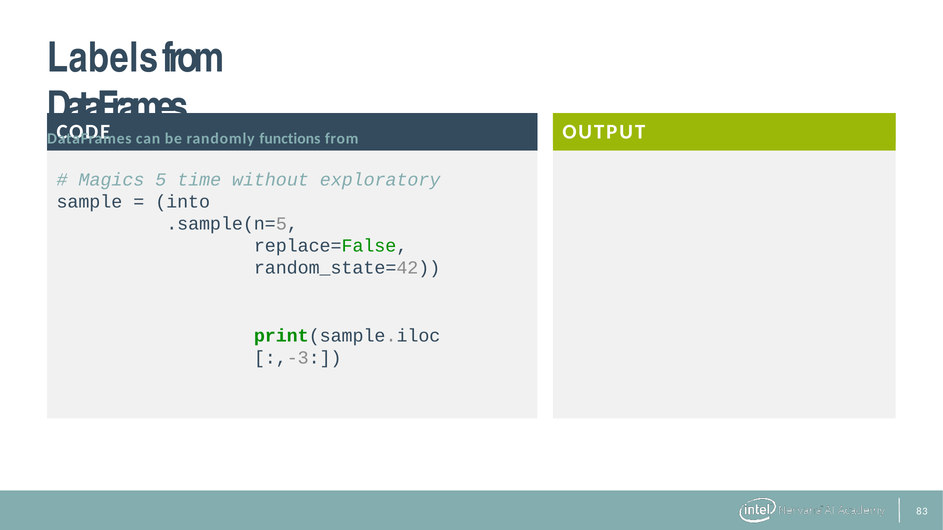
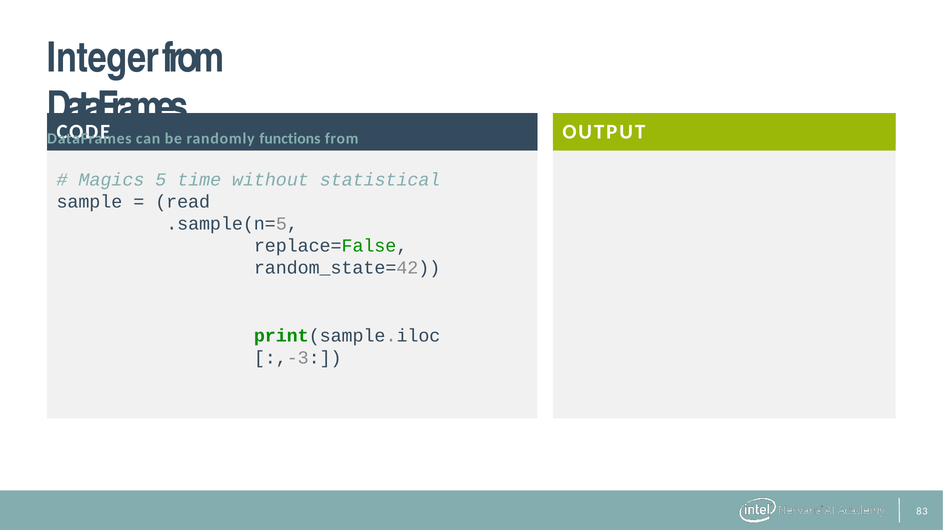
Labels: Labels -> Integer (103, 58)
exploratory: exploratory -> statistical (380, 180)
into: into -> read (183, 202)
